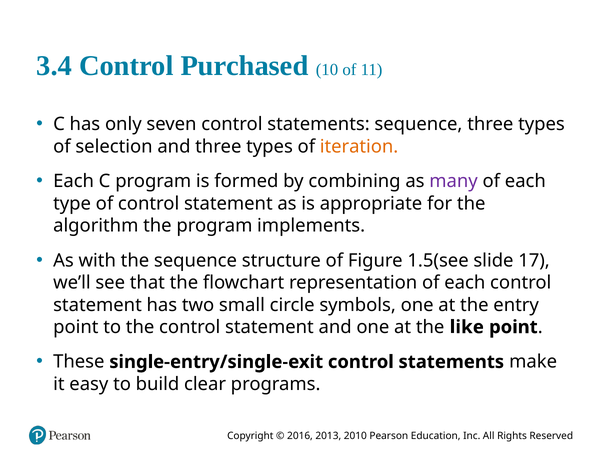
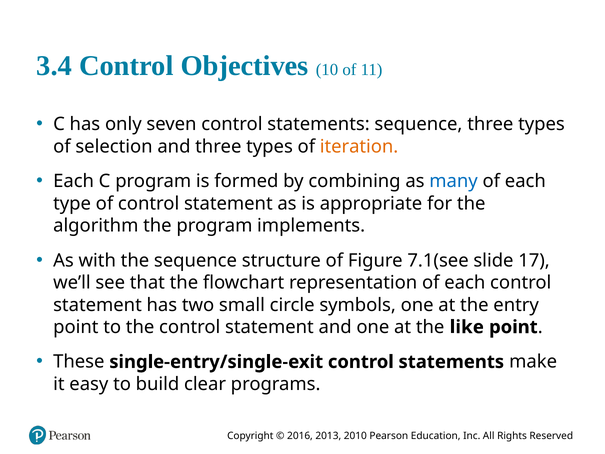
Purchased: Purchased -> Objectives (245, 66)
many colour: purple -> blue (454, 181)
1.5(see: 1.5(see -> 7.1(see (438, 260)
